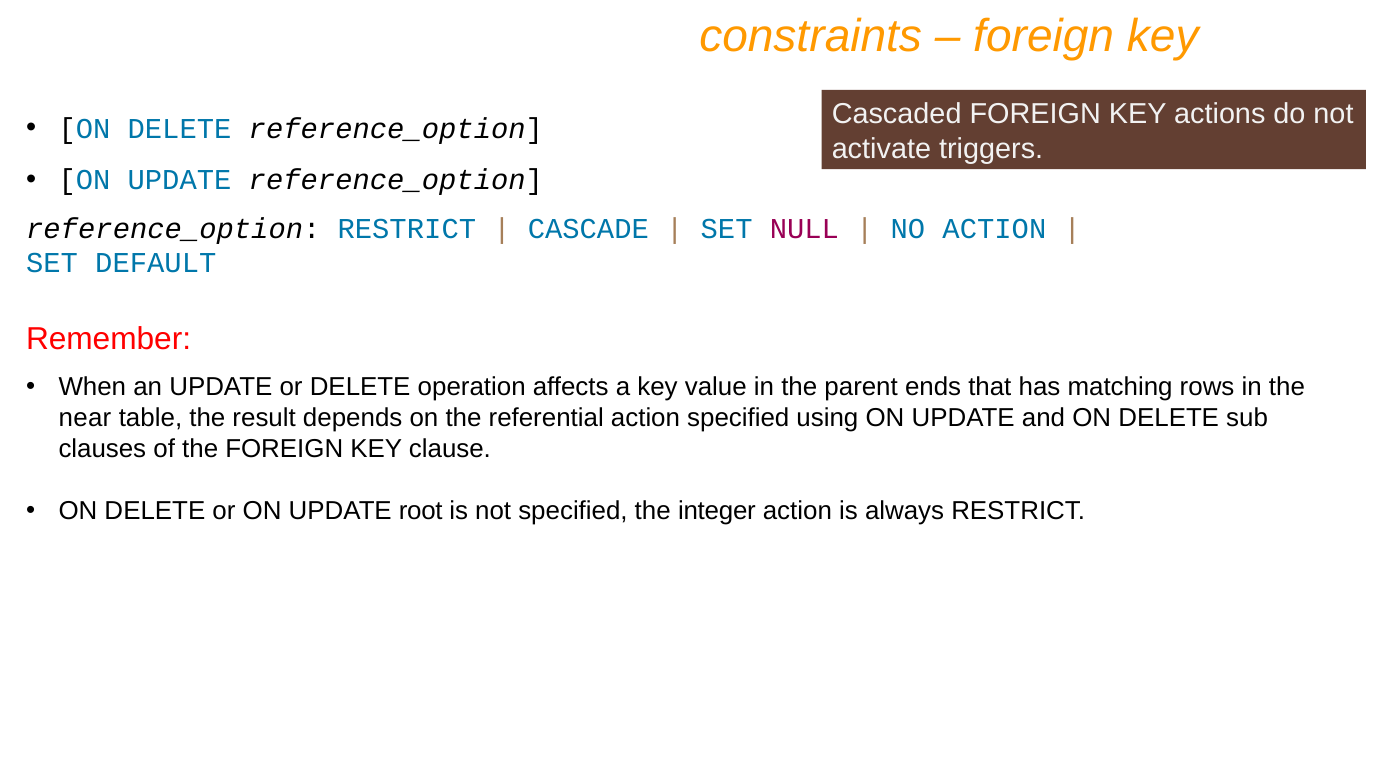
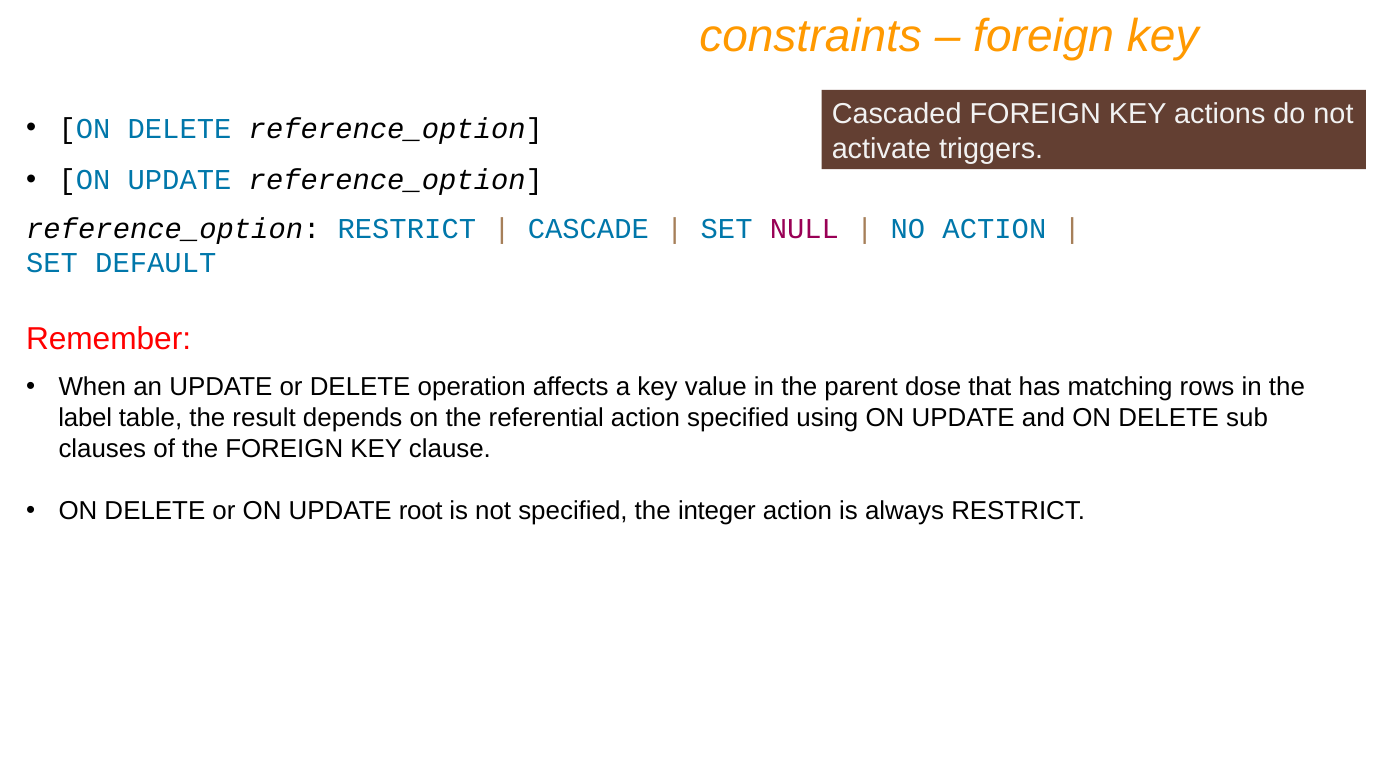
ends: ends -> dose (933, 387)
near: near -> label (85, 418)
